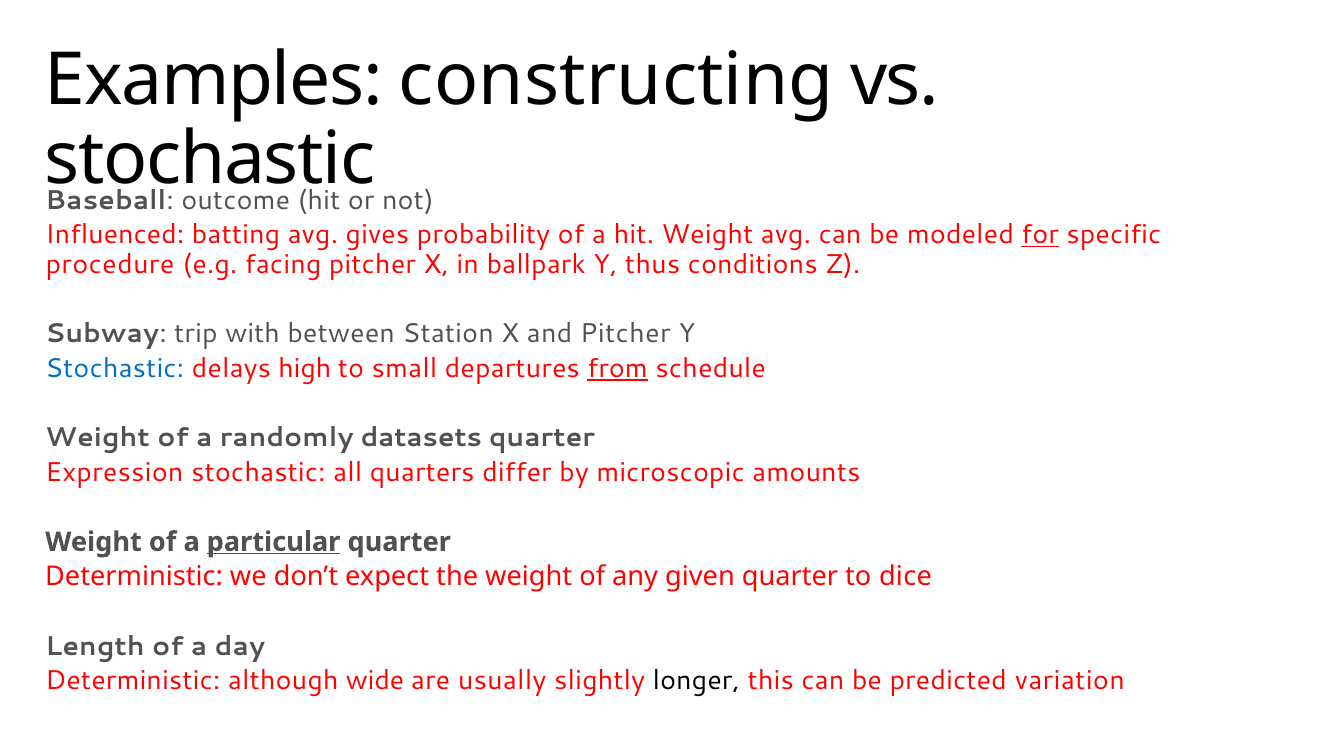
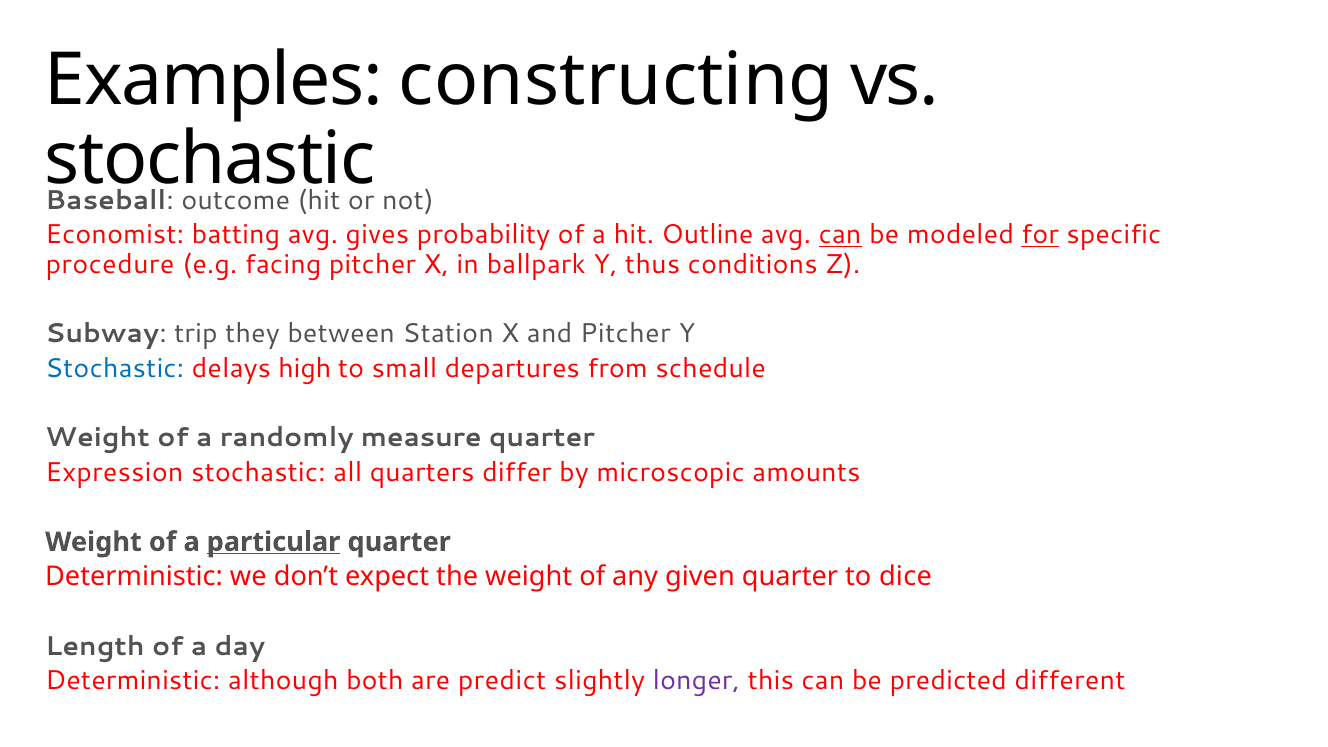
Influenced: Influenced -> Economist (115, 235)
hit Weight: Weight -> Outline (707, 235)
can underline: none -> present (840, 235)
with: with -> they (252, 334)
from underline: present -> none (618, 368)
datasets: datasets -> measure (421, 438)
wide: wide -> both (375, 681)
usually: usually -> predict (502, 681)
longer colour: black -> purple (696, 681)
variation: variation -> different (1070, 681)
